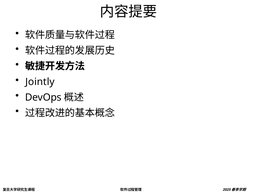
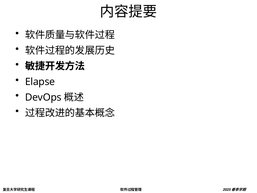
Jointly: Jointly -> Elapse (40, 82)
